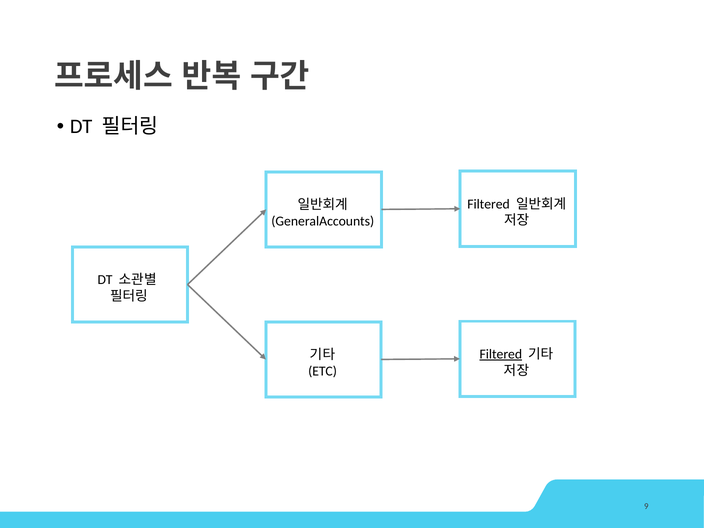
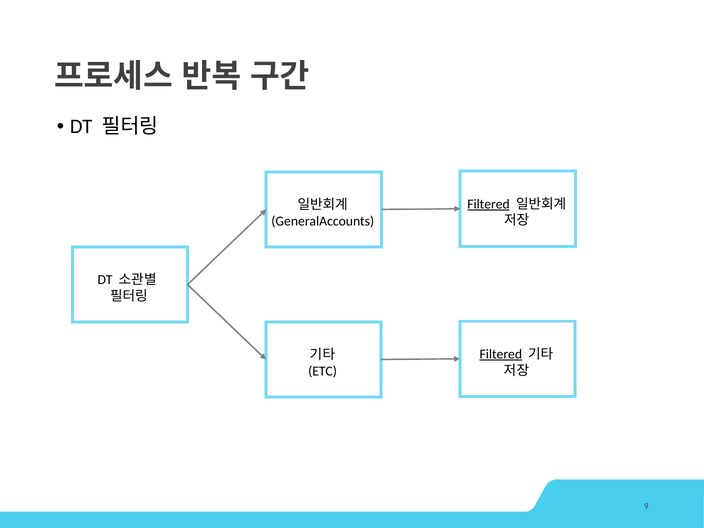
Filtered underline: none -> present (489, 204)
